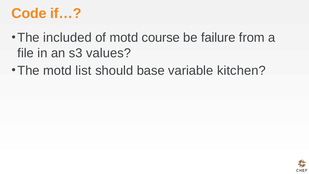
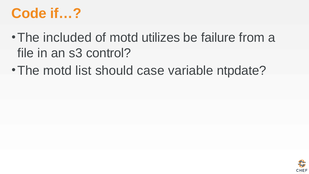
course: course -> utilizes (161, 38)
values: values -> control (109, 53)
base: base -> case (151, 70)
kitchen: kitchen -> ntpdate (242, 70)
